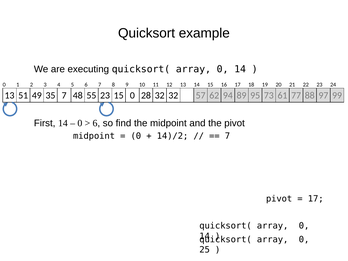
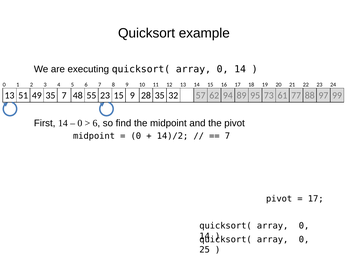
15 0: 0 -> 9 (132, 95)
28 32: 32 -> 35 (160, 95)
